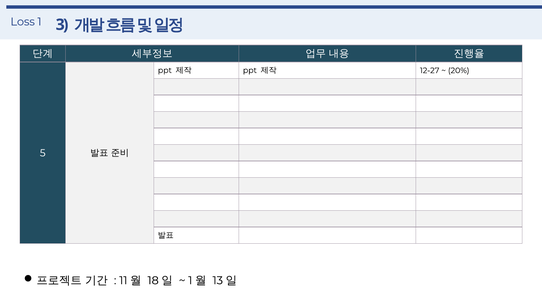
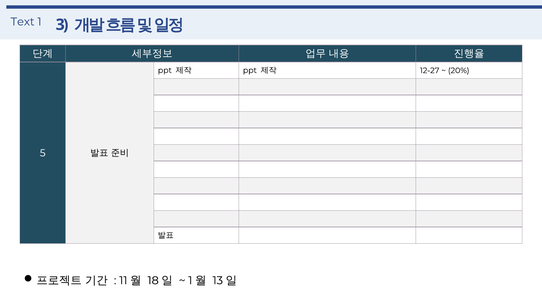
Loss: Loss -> Text (23, 22)
